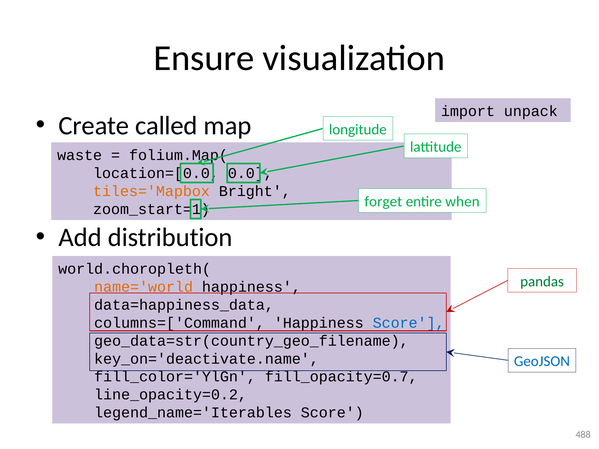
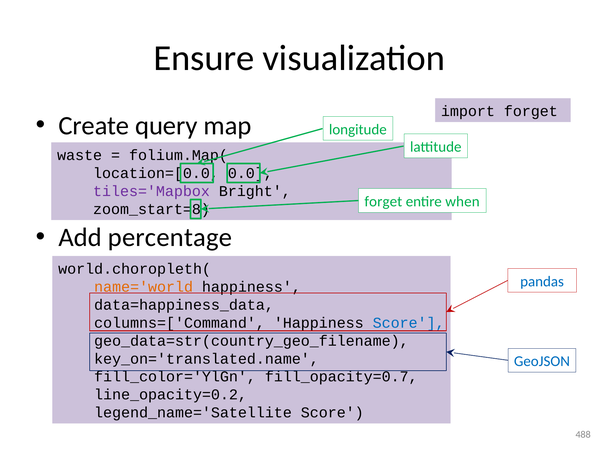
import unpack: unpack -> forget (531, 111)
called: called -> query (166, 126)
tiles='Mapbox colour: orange -> purple (151, 191)
zoom_start=1: zoom_start=1 -> zoom_start=8 (151, 209)
distribution: distribution -> percentage (170, 238)
pandas colour: green -> blue (542, 282)
key_on='deactivate.name: key_on='deactivate.name -> key_on='translated.name (206, 359)
legend_name='Iterables: legend_name='Iterables -> legend_name='Satellite (193, 413)
